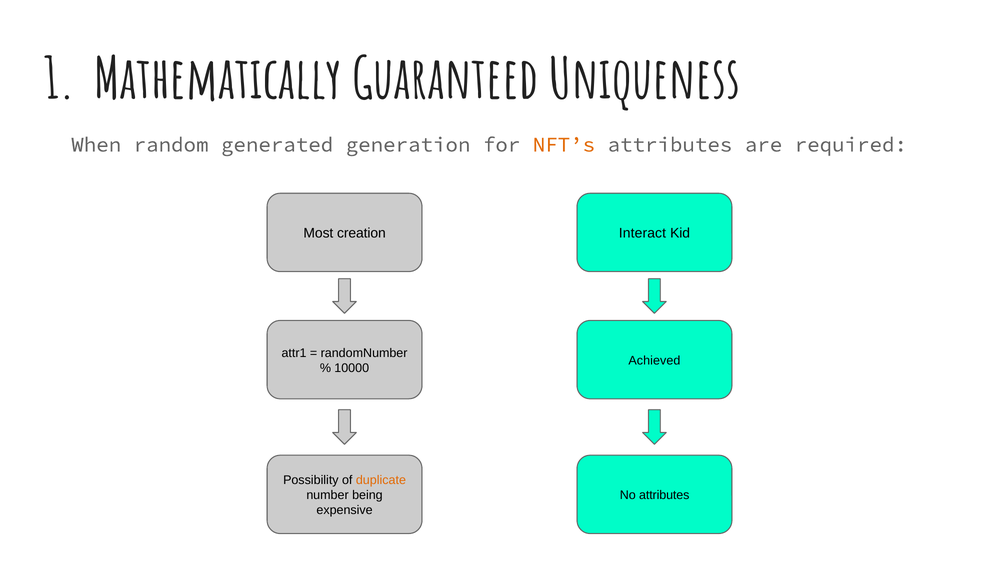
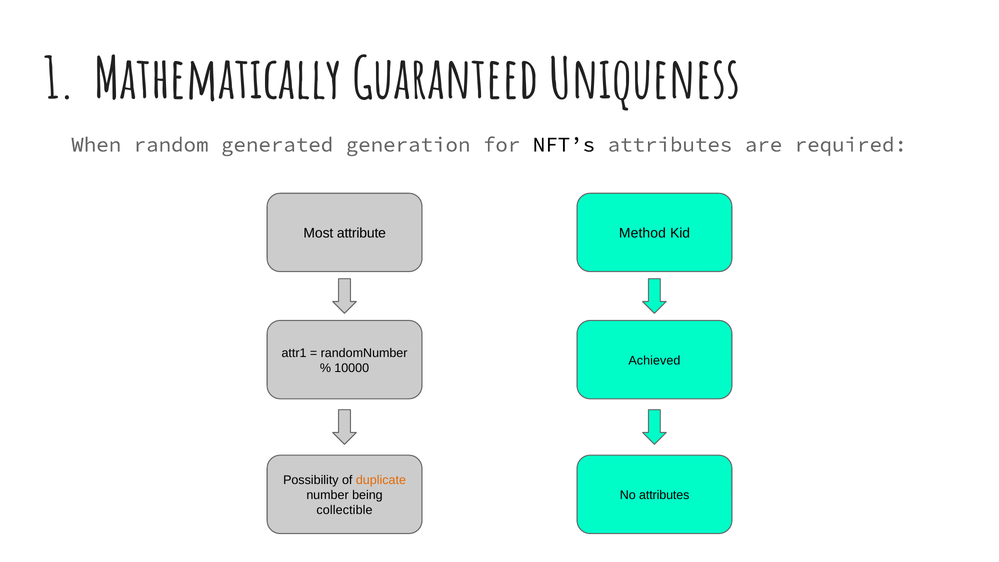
NFT’s colour: orange -> black (564, 145)
creation: creation -> attribute (361, 233)
Interact: Interact -> Method (642, 233)
expensive: expensive -> collectible (345, 510)
